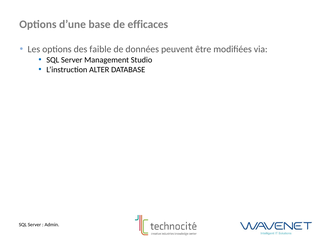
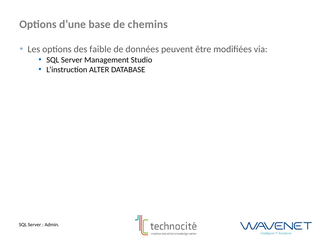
efficaces: efficaces -> chemins (148, 24)
